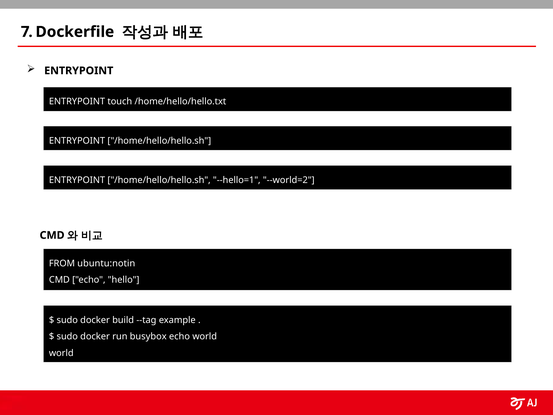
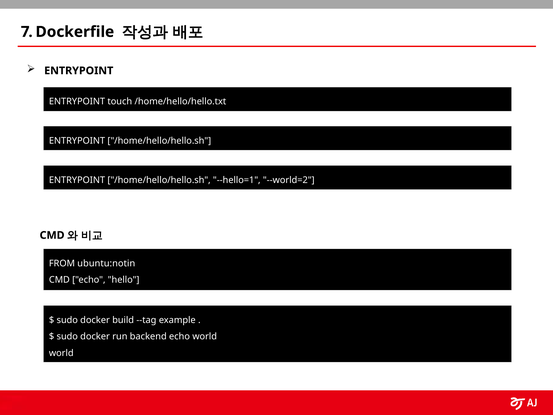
busybox: busybox -> backend (148, 336)
